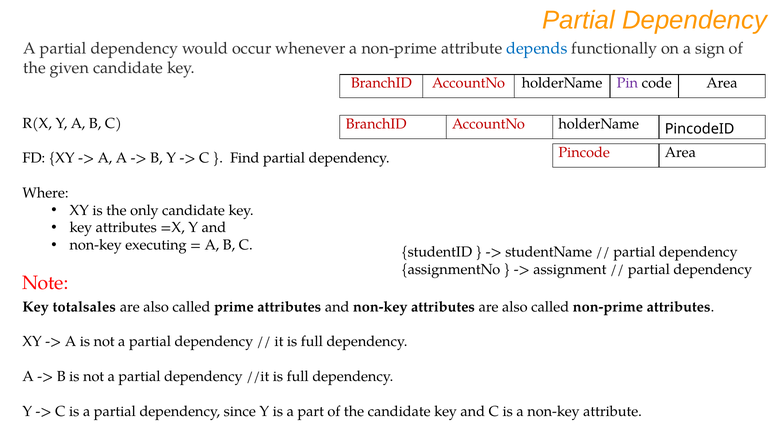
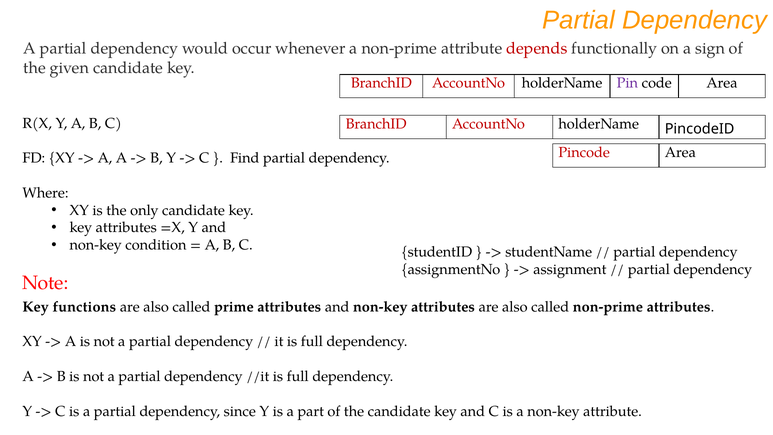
depends colour: blue -> red (537, 48)
executing: executing -> condition (156, 245)
totalsales: totalsales -> functions (84, 307)
